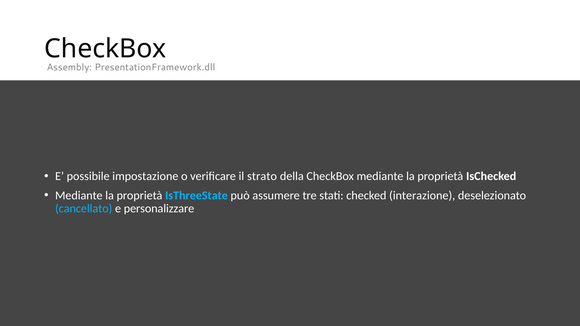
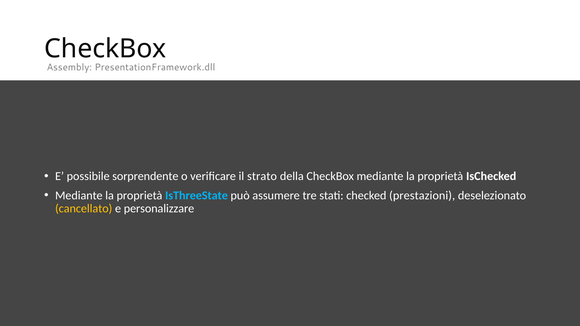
impostazione: impostazione -> sorprendente (145, 176)
interazione: interazione -> prestazioni (422, 196)
cancellato colour: light blue -> yellow (84, 209)
